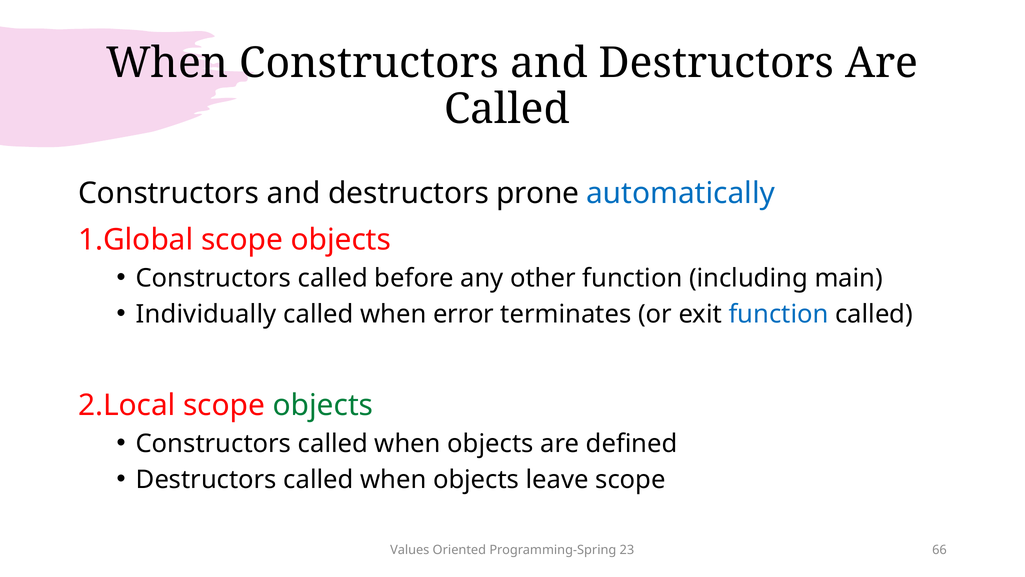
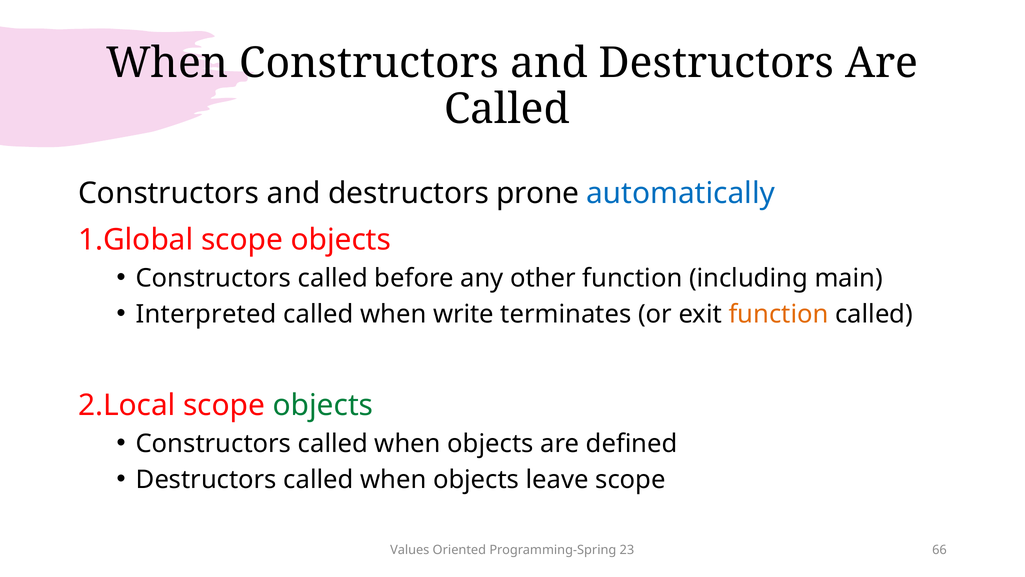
Individually: Individually -> Interpreted (206, 314)
error: error -> write (463, 314)
function colour: blue -> orange (779, 314)
